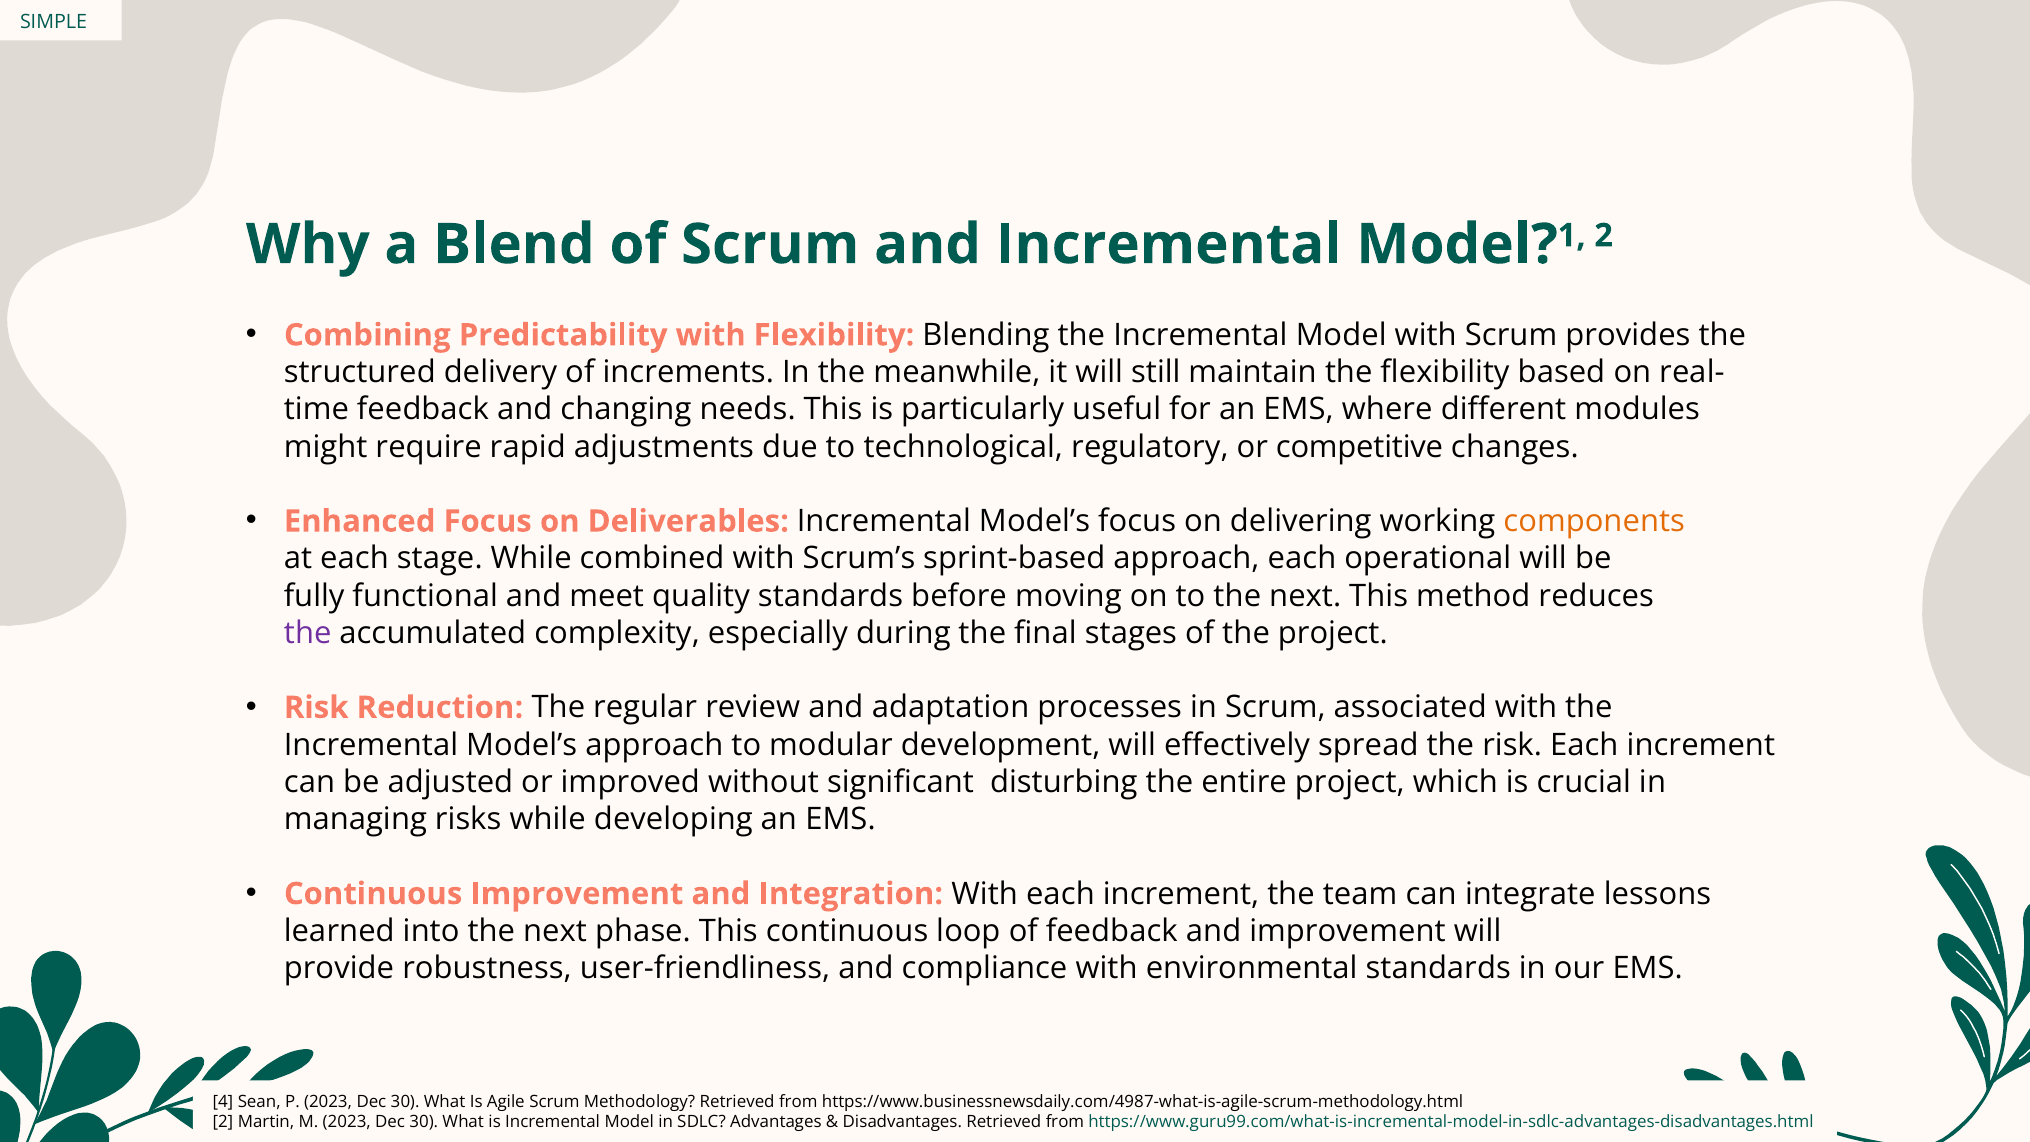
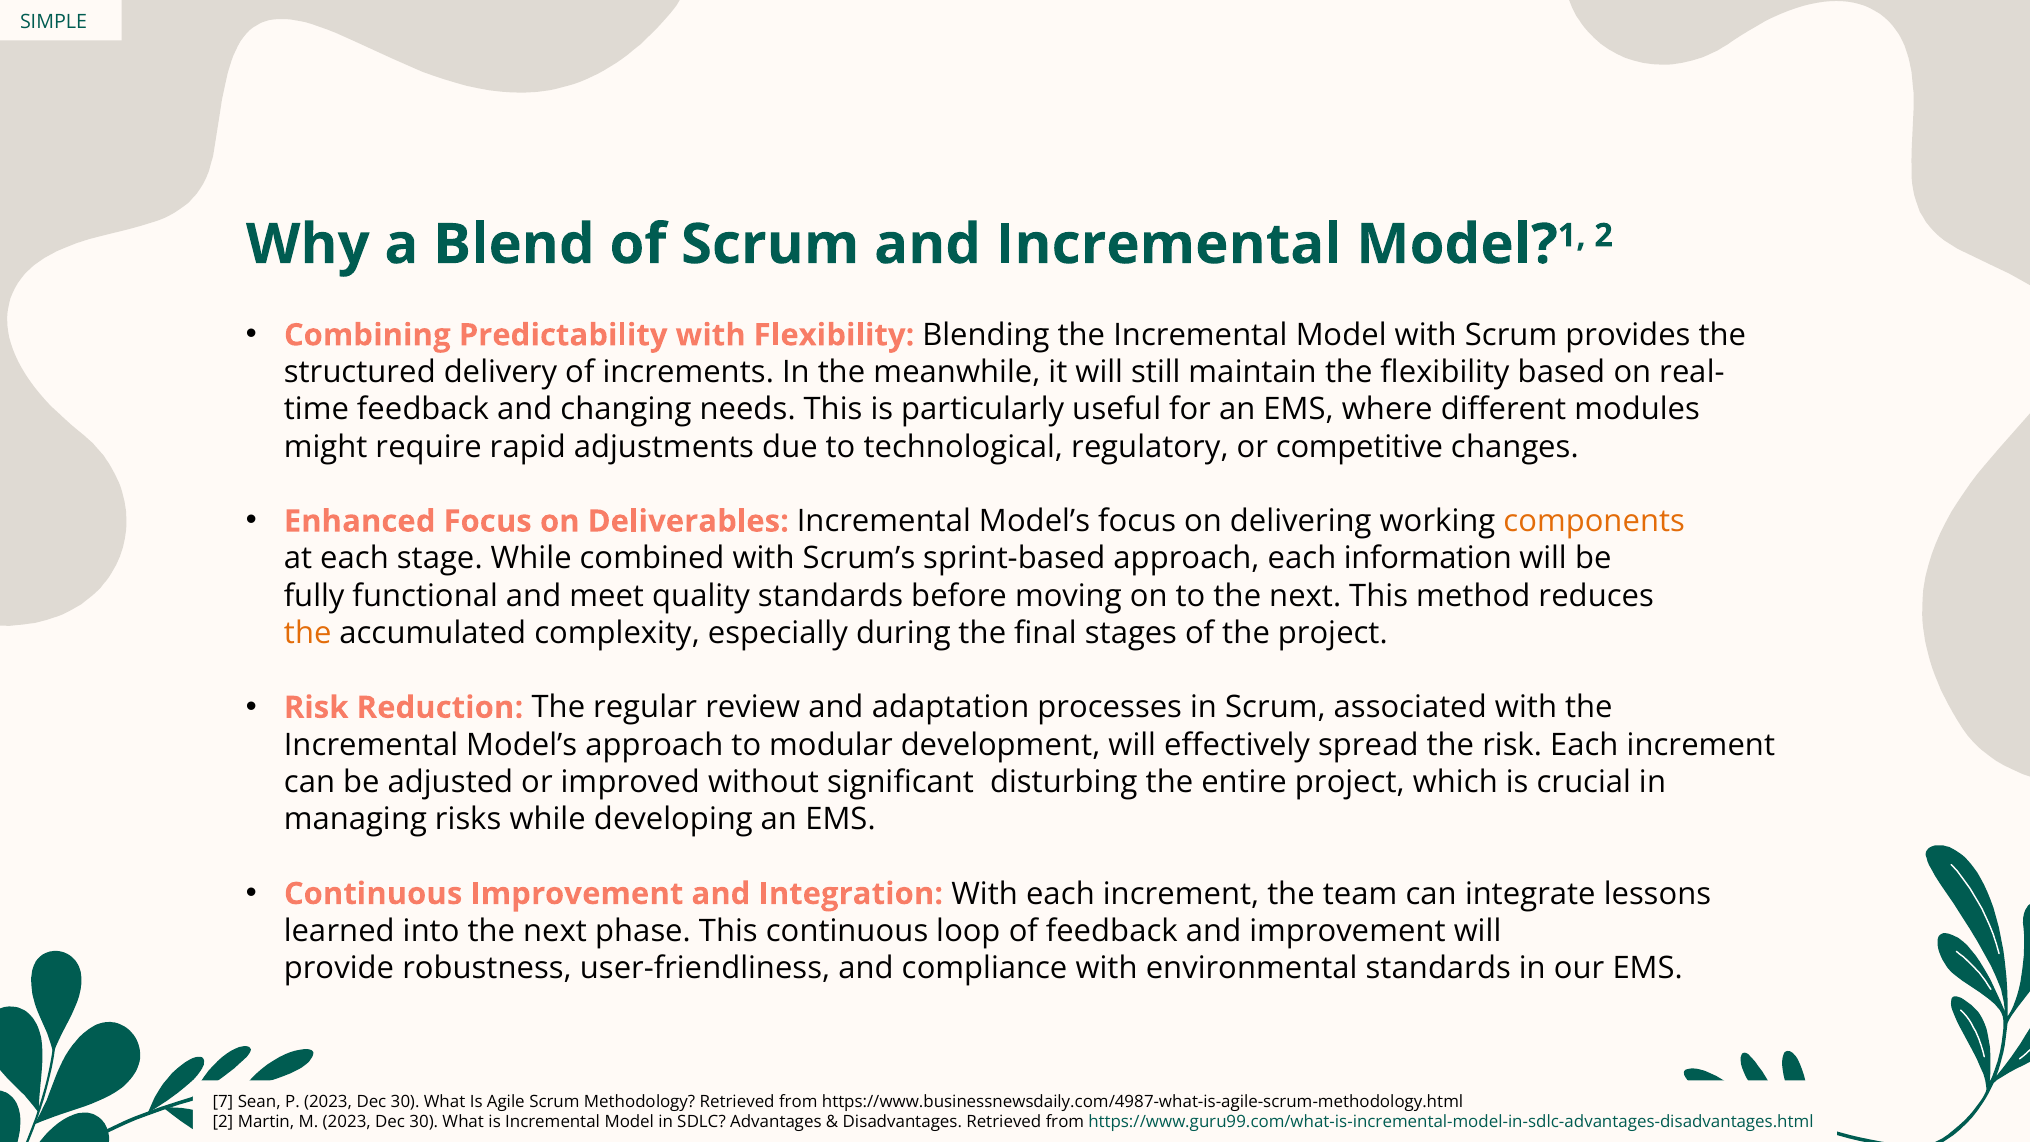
operational: operational -> information (1428, 559)
the colour: purple -> orange (308, 633)
4: 4 -> 7 (223, 1102)
